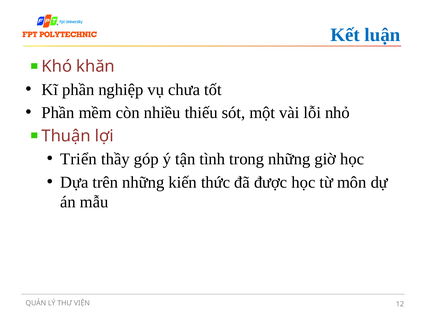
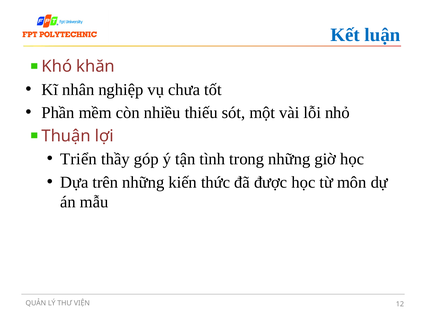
Kĩ phần: phần -> nhân (78, 90)
